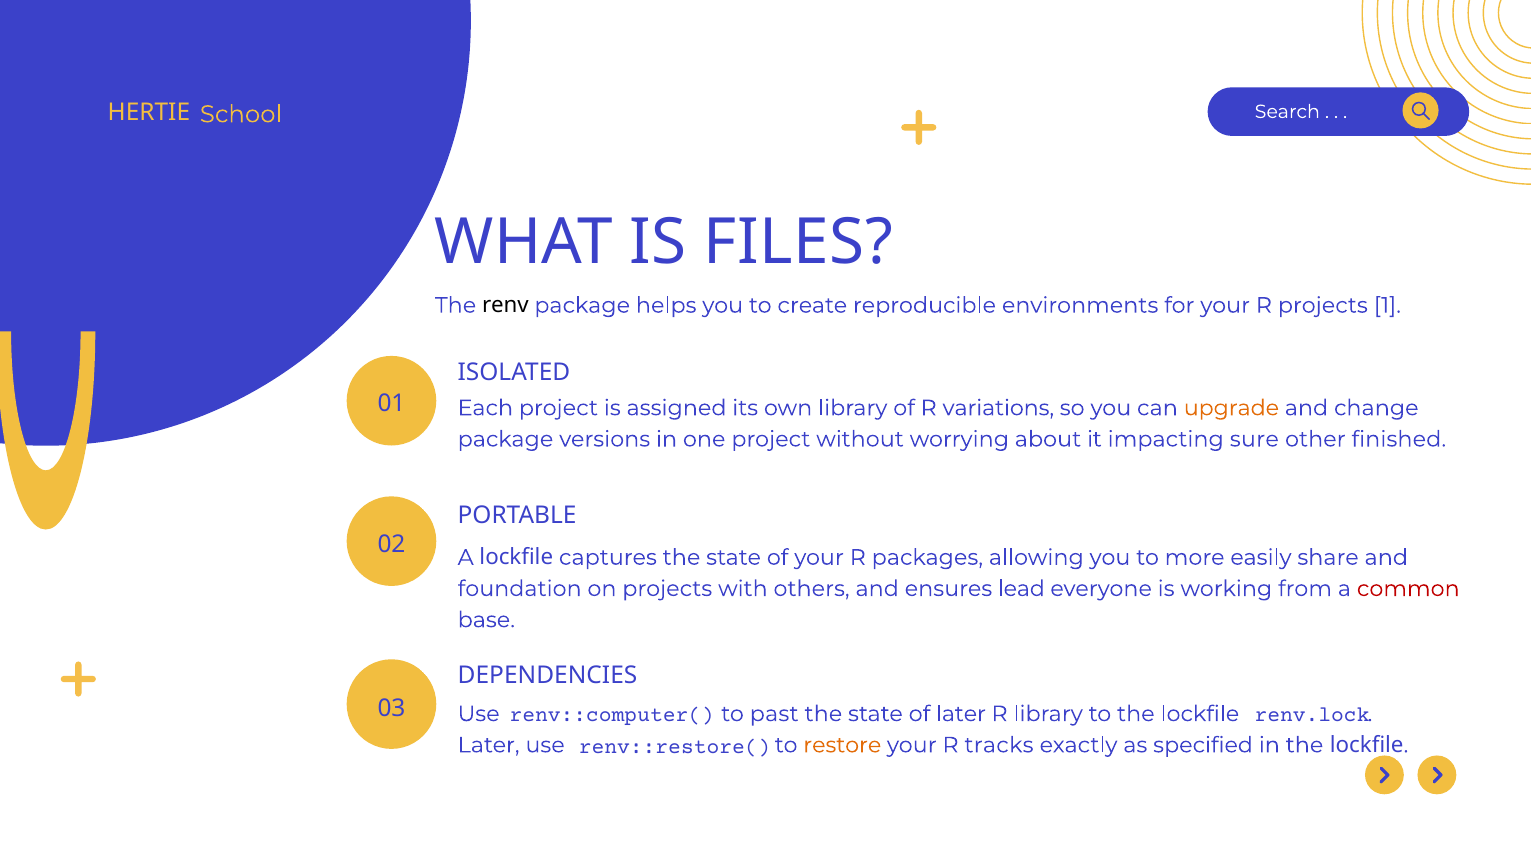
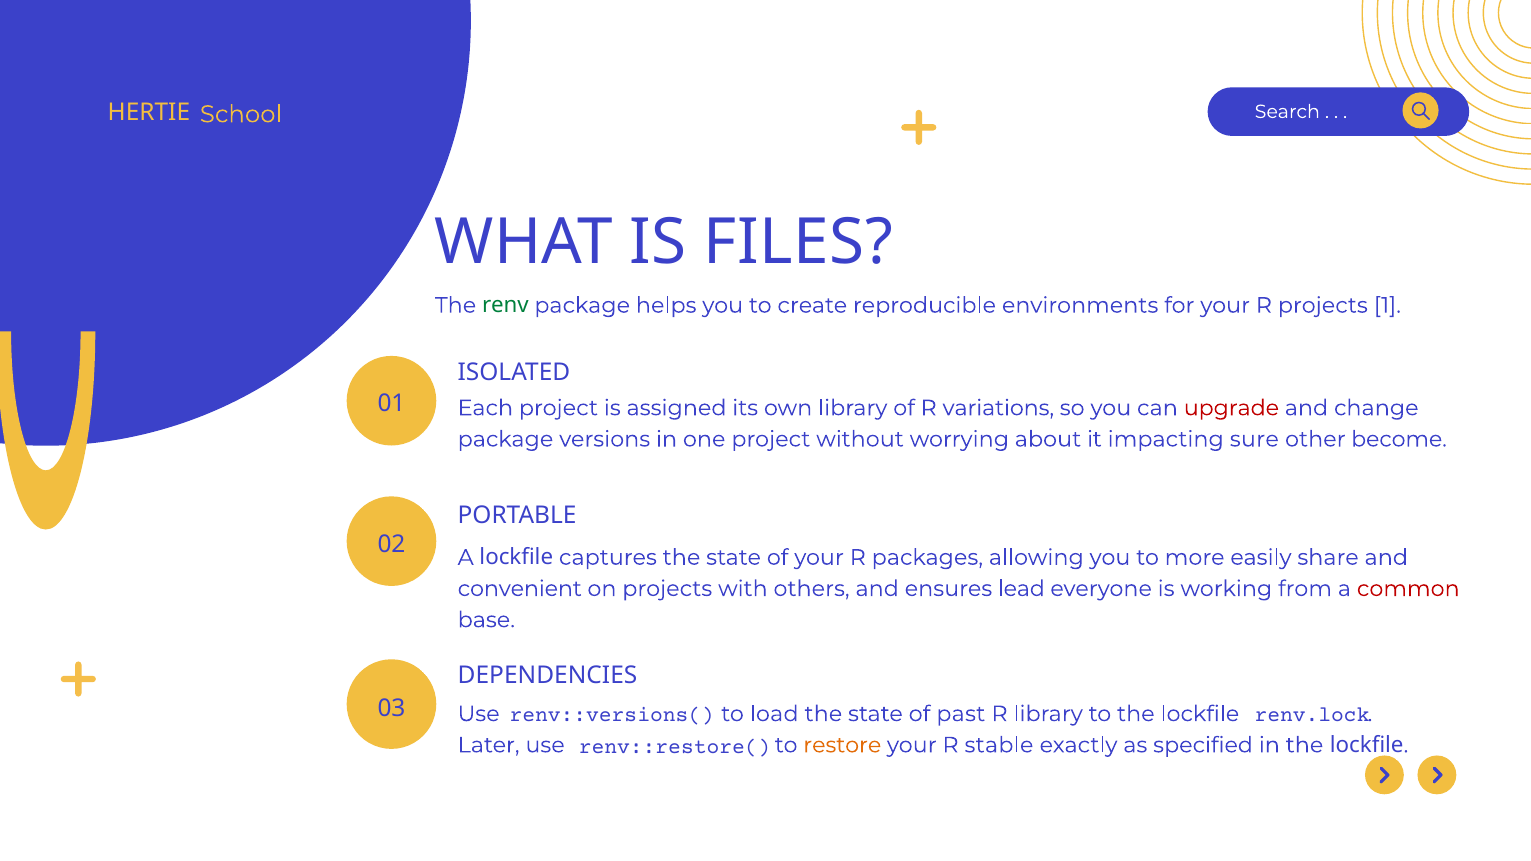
renv colour: black -> green (505, 305)
upgrade colour: orange -> red (1231, 408)
finished: finished -> become (1399, 439)
foundation: foundation -> convenient (520, 589)
renv::computer(: renv::computer( -> renv::versions( (612, 715)
past: past -> load (774, 714)
of later: later -> past (961, 714)
tracks: tracks -> stable (999, 745)
